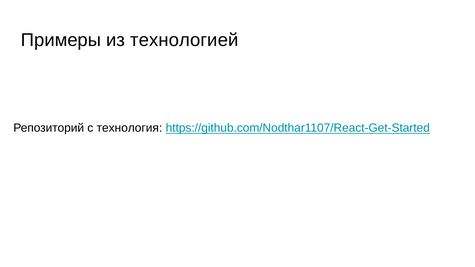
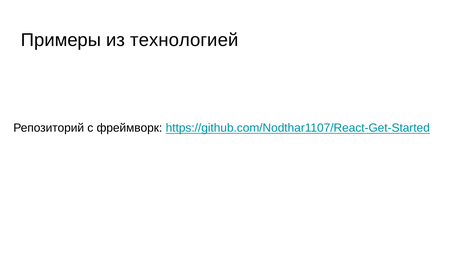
технология: технология -> фреймворк (129, 128)
